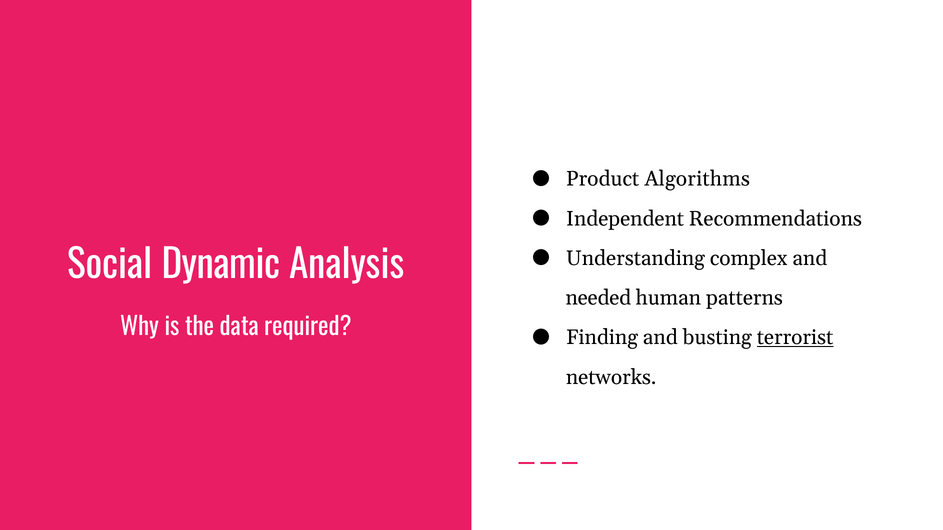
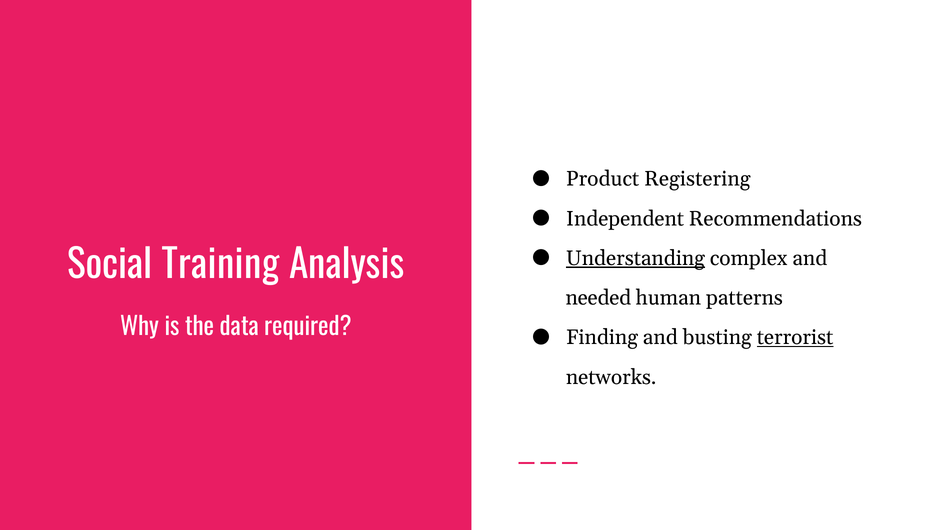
Algorithms: Algorithms -> Registering (697, 179)
Understanding underline: none -> present (635, 259)
Dynamic: Dynamic -> Training (221, 265)
